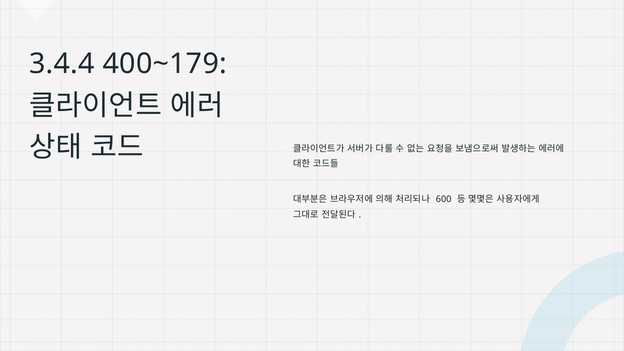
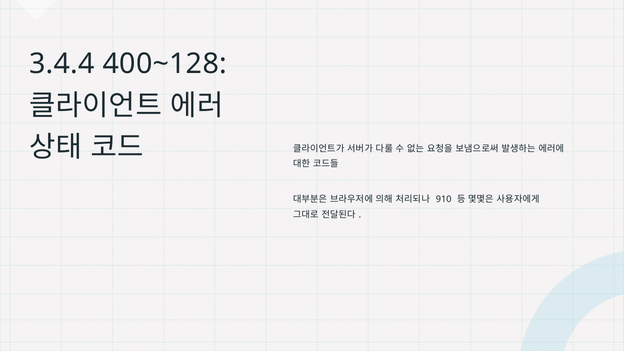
400~179: 400~179 -> 400~128 (165, 64)
600: 600 -> 910 (444, 199)
